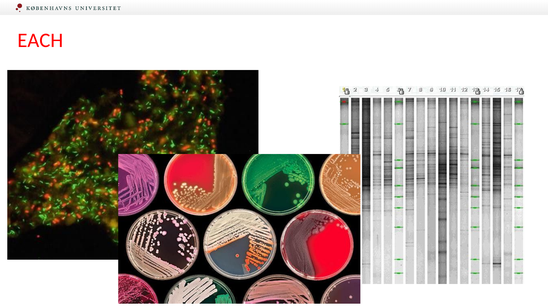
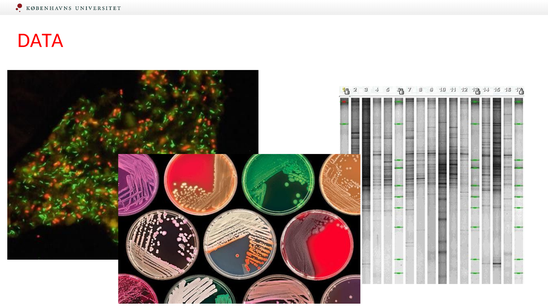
EACH: EACH -> DATA (41, 40)
